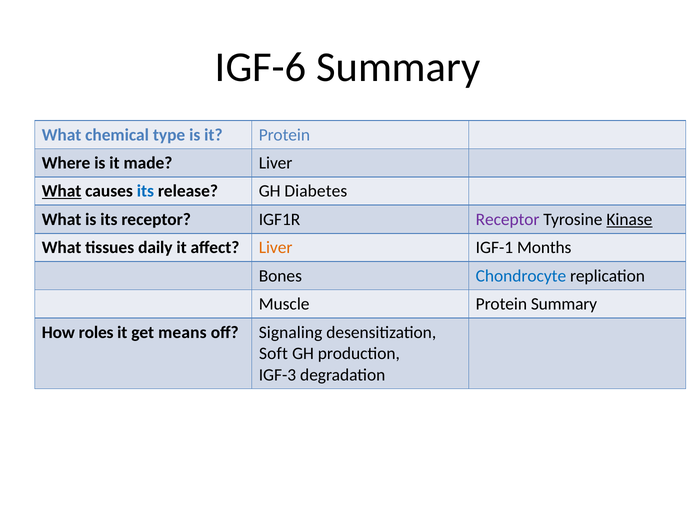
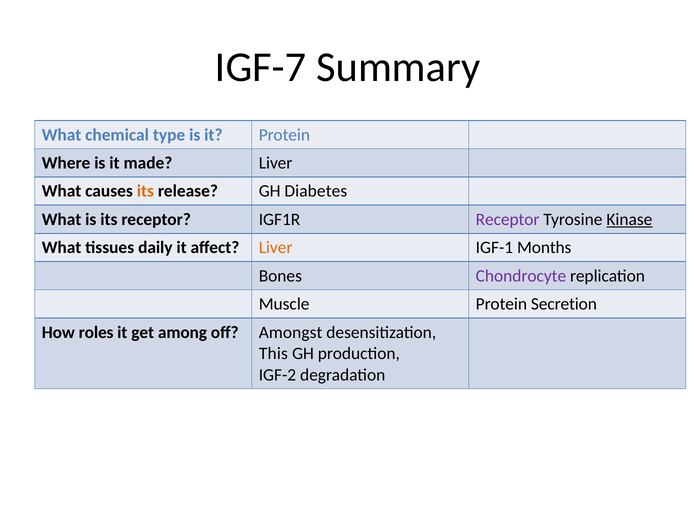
IGF-6: IGF-6 -> IGF-7 (261, 67)
What underline: present -> none (62, 191)
its colour: blue -> orange (145, 191)
Chondrocyte colour: blue -> purple (521, 276)
Protein Summary: Summary -> Secretion (564, 304)
means: means -> among (183, 332)
Signaling: Signaling -> Amongst (291, 332)
Soft: Soft -> This (273, 354)
IGF-3: IGF-3 -> IGF-2 (277, 375)
